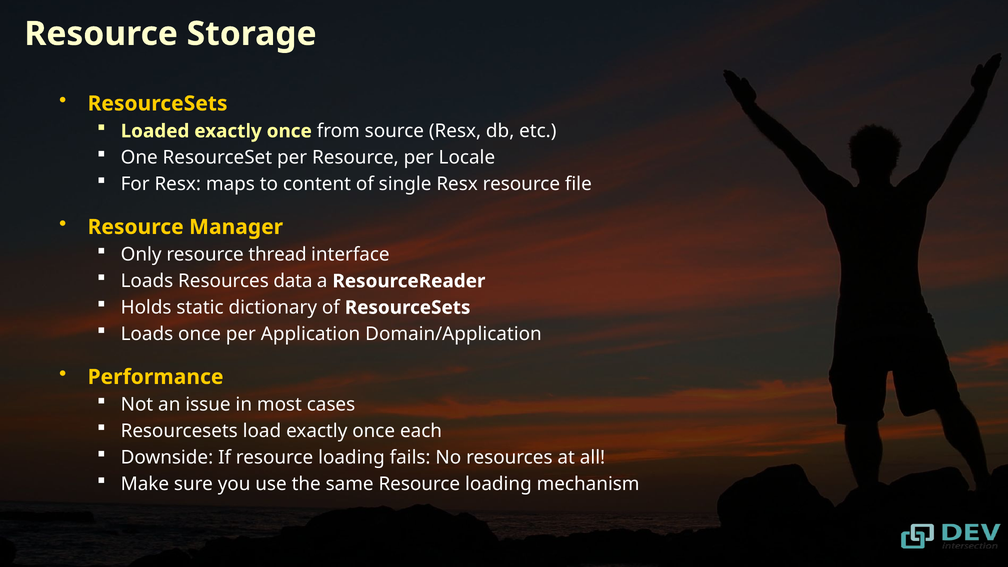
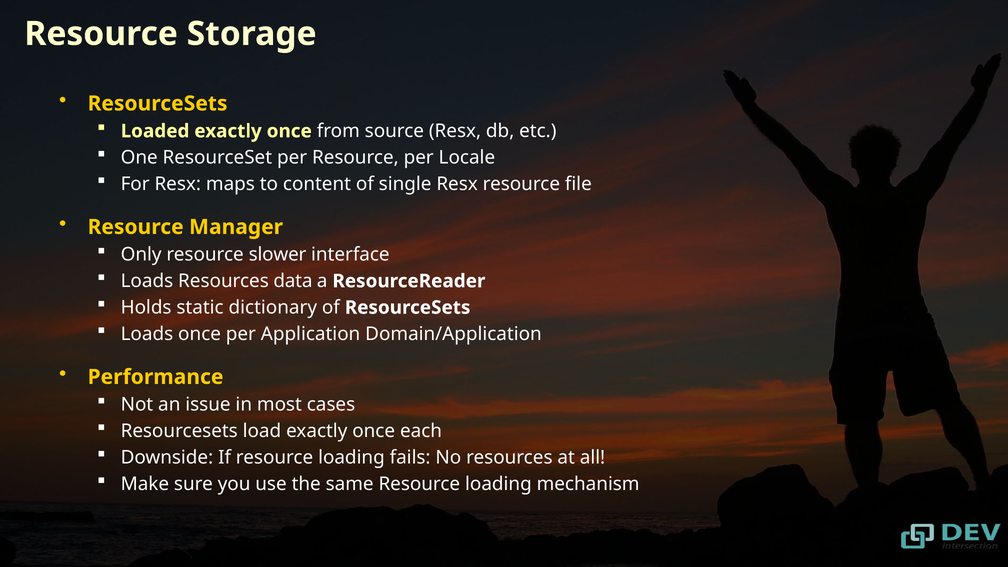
thread: thread -> slower (278, 255)
